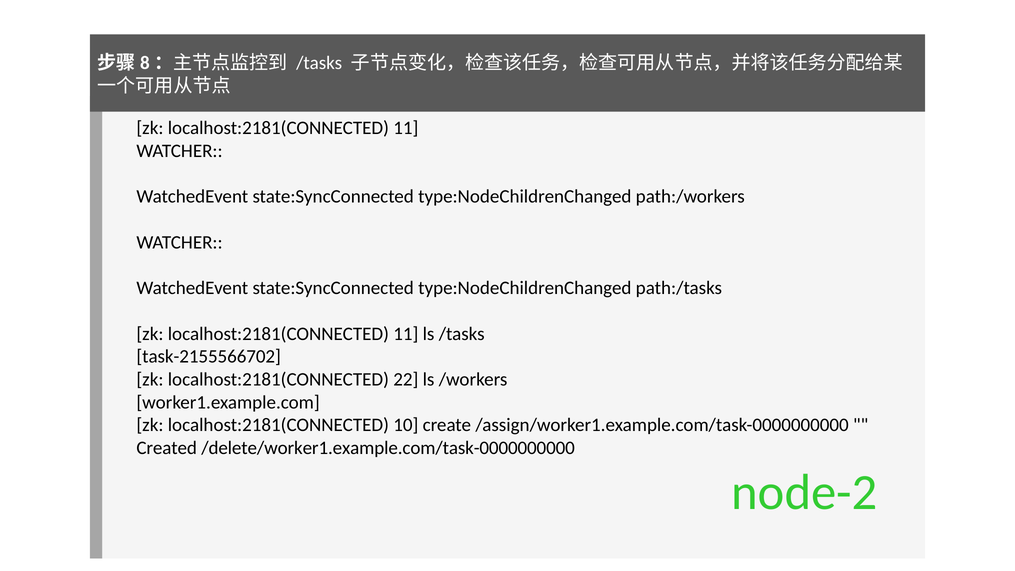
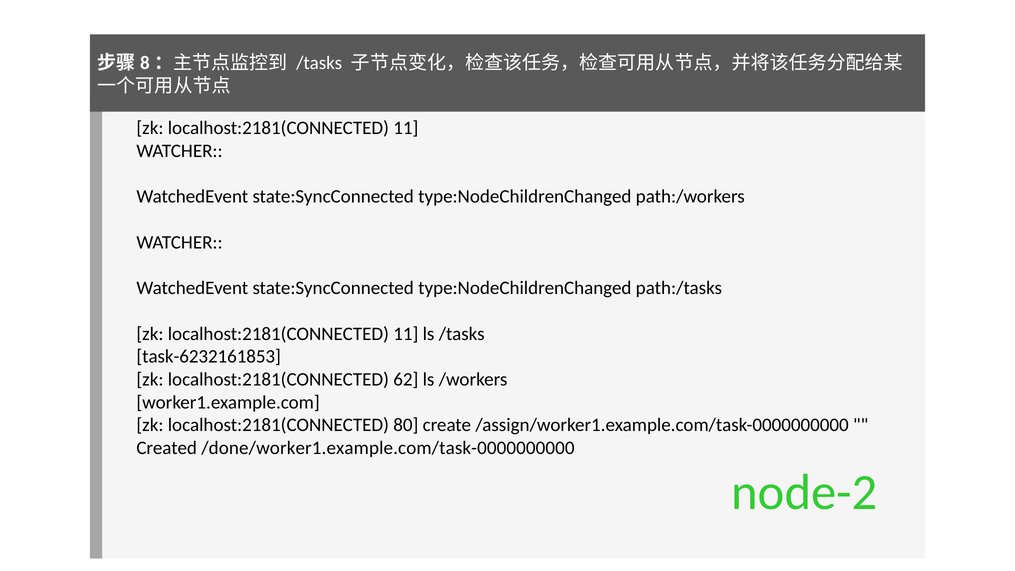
task-2155566702: task-2155566702 -> task-6232161853 (209, 357)
22: 22 -> 62 (406, 379)
10: 10 -> 80 (406, 425)
/delete/worker1.example.com/task-0000000000: /delete/worker1.example.com/task-0000000000 -> /done/worker1.example.com/task-0000000000 (388, 448)
